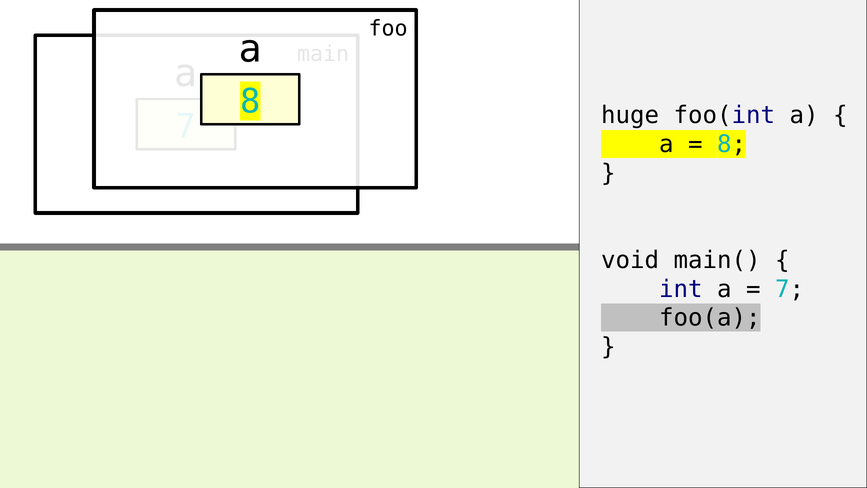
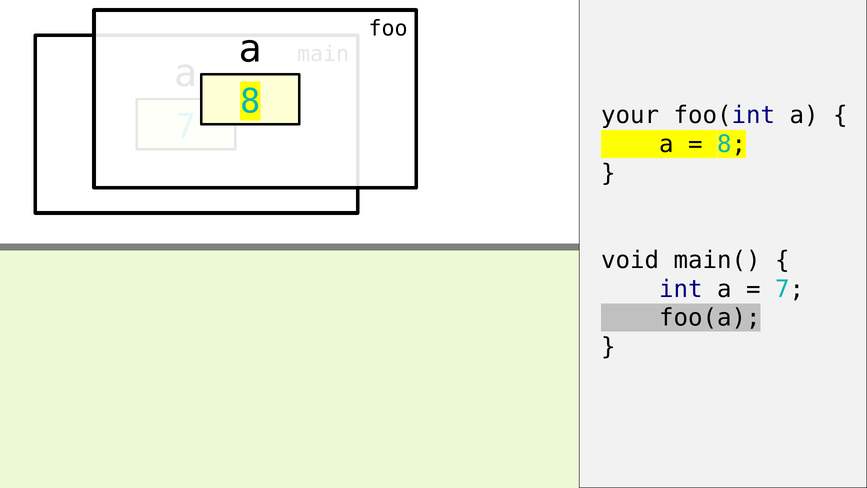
huge: huge -> your (630, 115)
